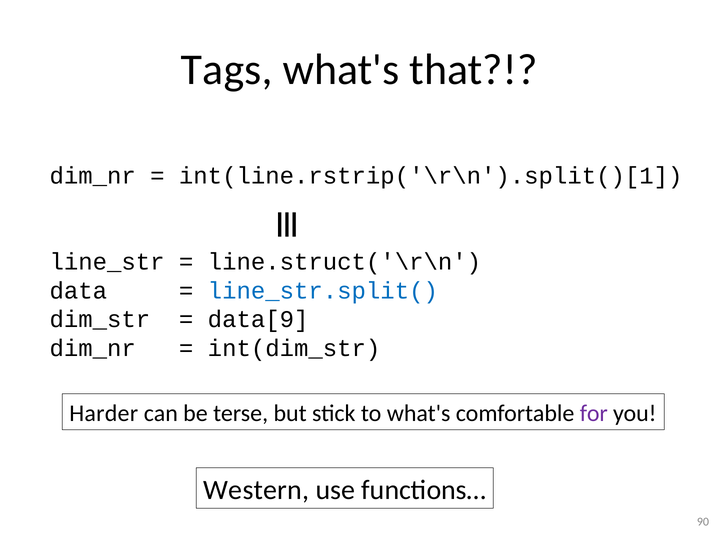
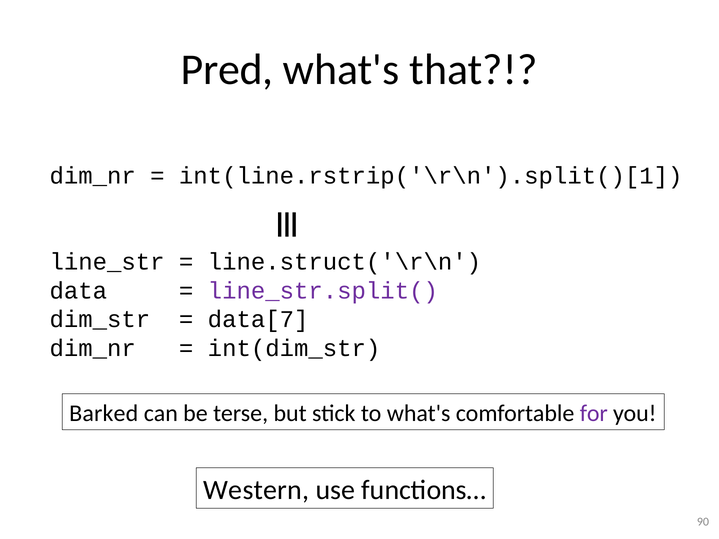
Tags: Tags -> Pred (227, 70)
line_str.split( colour: blue -> purple (323, 291)
data[9: data[9 -> data[7 (258, 320)
Harder: Harder -> Barked (104, 414)
